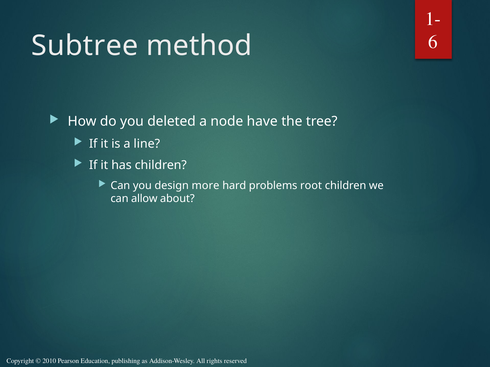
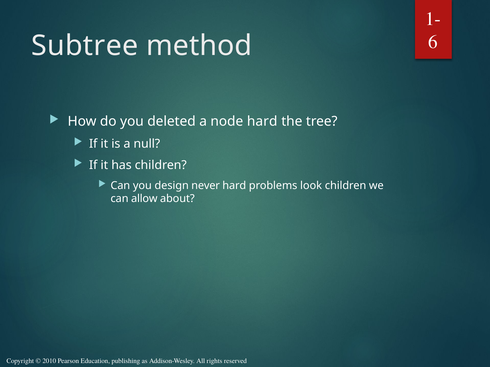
node have: have -> hard (262, 122)
line: line -> null (147, 144)
more: more -> never (206, 186)
root: root -> look (311, 186)
